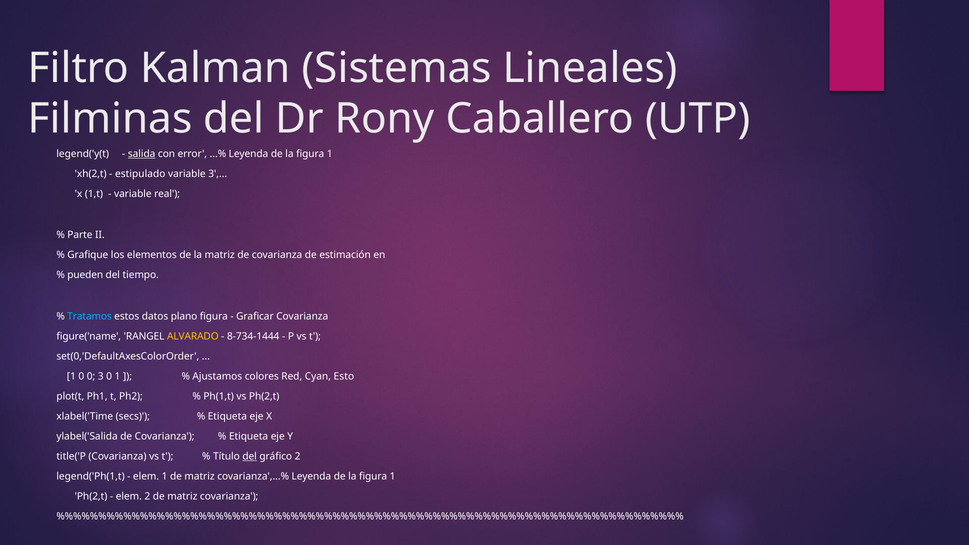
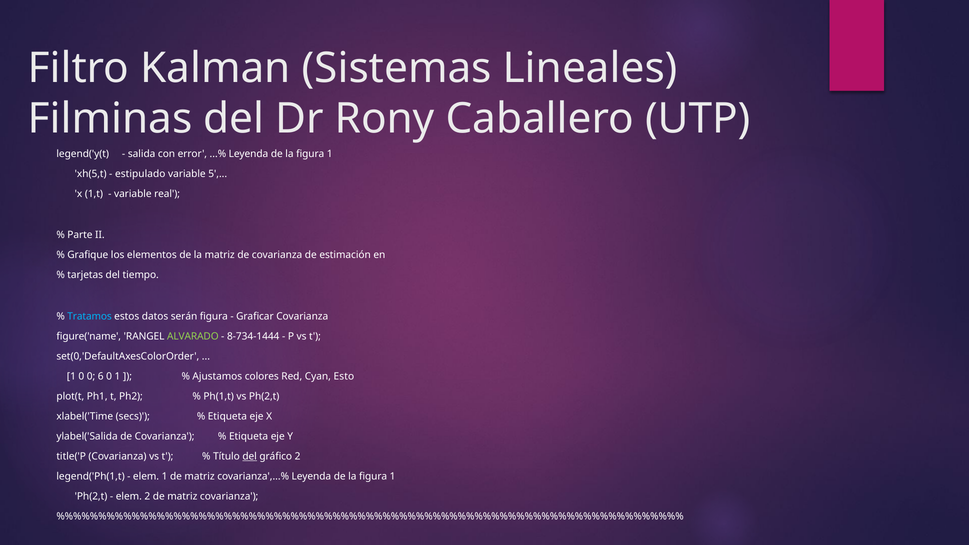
salida underline: present -> none (142, 154)
xh(2,t: xh(2,t -> xh(5,t (91, 174)
variable 3: 3 -> 5 (218, 174)
pueden: pueden -> tarjetas (85, 275)
plano: plano -> serán (184, 316)
ALVARADO colour: yellow -> light green (193, 336)
0 3: 3 -> 6 (101, 376)
